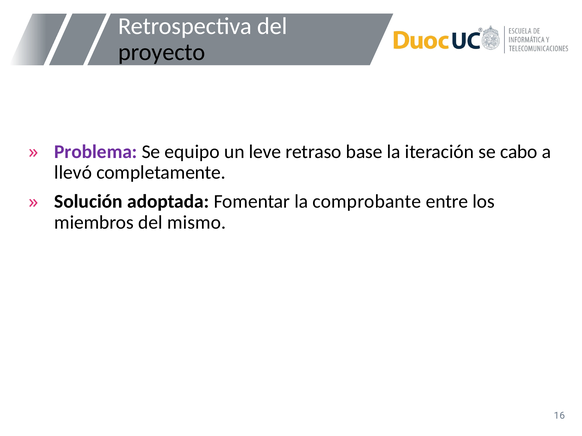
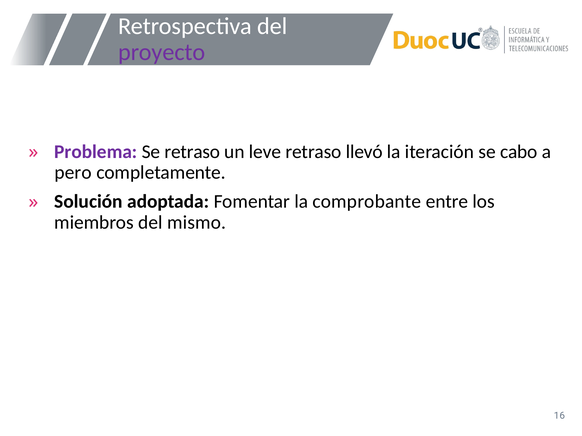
proyecto colour: black -> purple (162, 52)
Se equipo: equipo -> retraso (192, 152)
base: base -> llevó (364, 152)
llevó: llevó -> pero (73, 173)
